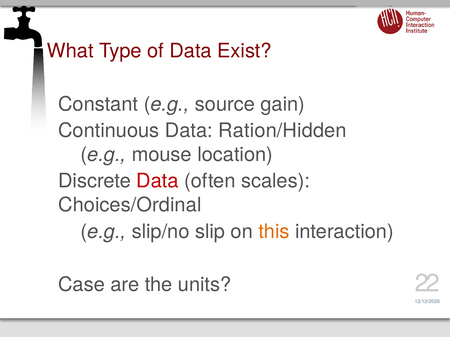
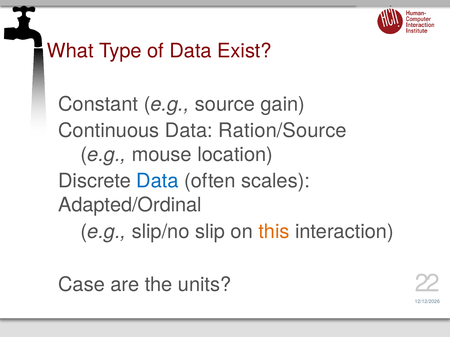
Ration/Hidden: Ration/Hidden -> Ration/Source (282, 131)
Data colour: red -> blue (157, 181)
Choices/Ordinal: Choices/Ordinal -> Adapted/Ordinal (130, 205)
